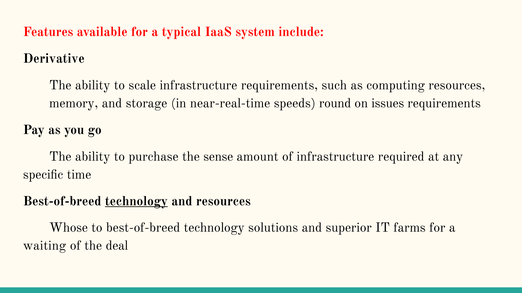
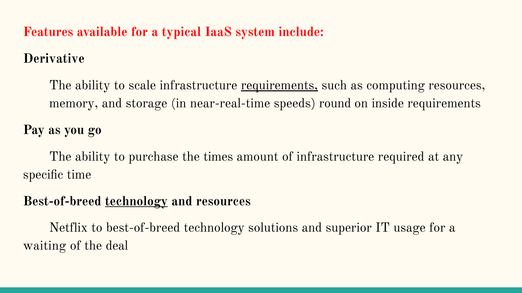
requirements underline: none -> present (279, 85)
issues: issues -> inside (388, 103)
sense: sense -> times (218, 157)
Whose: Whose -> Netflix (68, 228)
farms: farms -> usage (410, 228)
